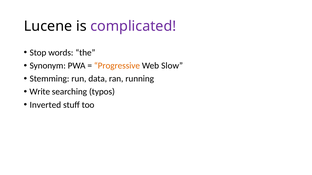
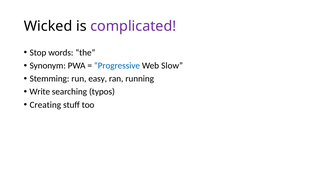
Lucene: Lucene -> Wicked (48, 26)
Progressive colour: orange -> blue (117, 66)
data: data -> easy (98, 79)
Inverted: Inverted -> Creating (45, 105)
